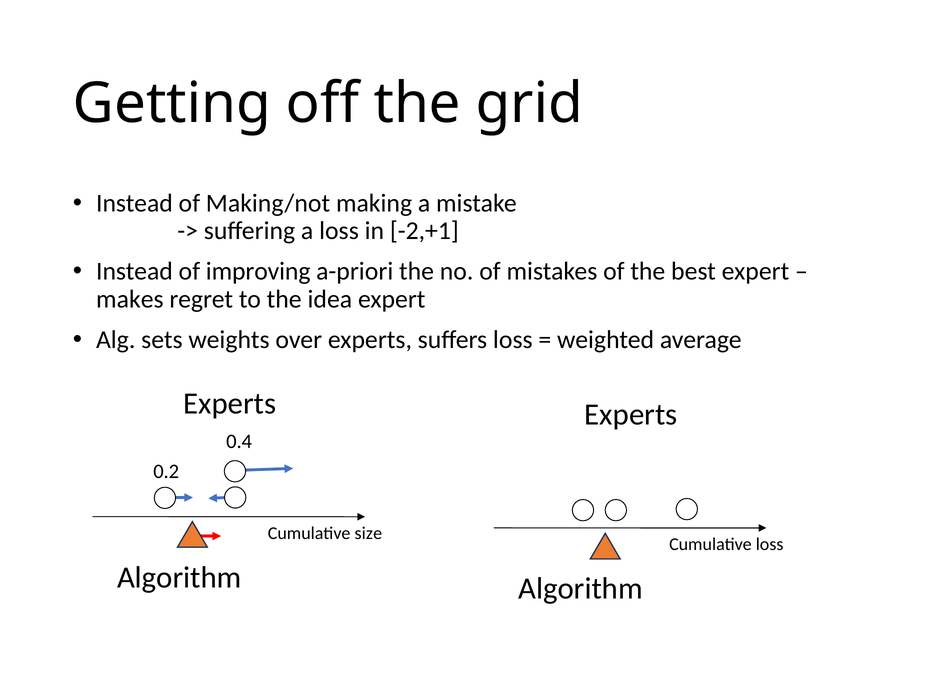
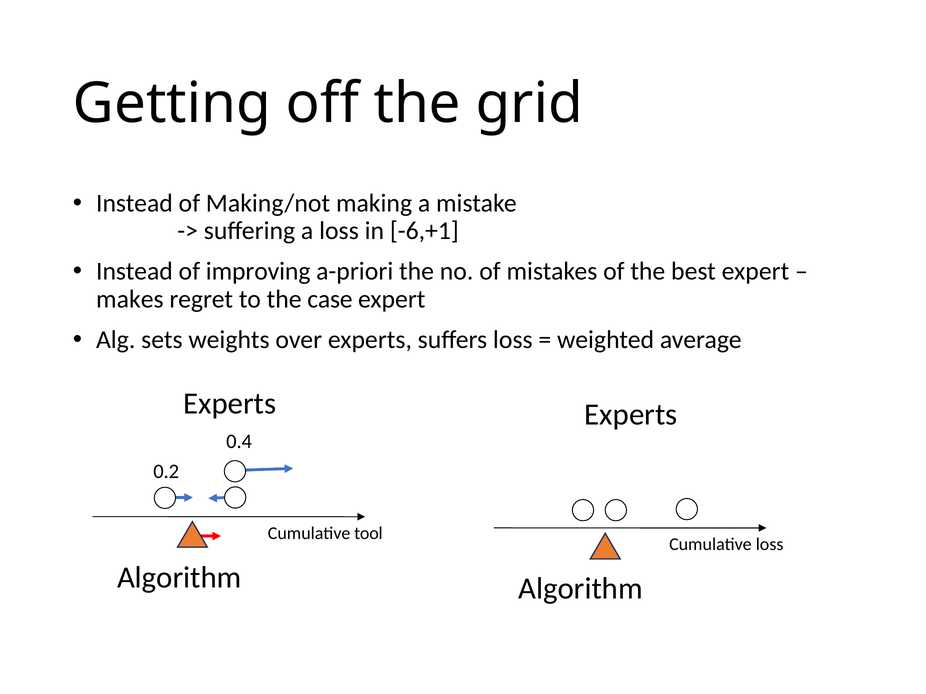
-2,+1: -2,+1 -> -6,+1 (424, 231)
idea: idea -> case (330, 299)
size: size -> tool (368, 534)
